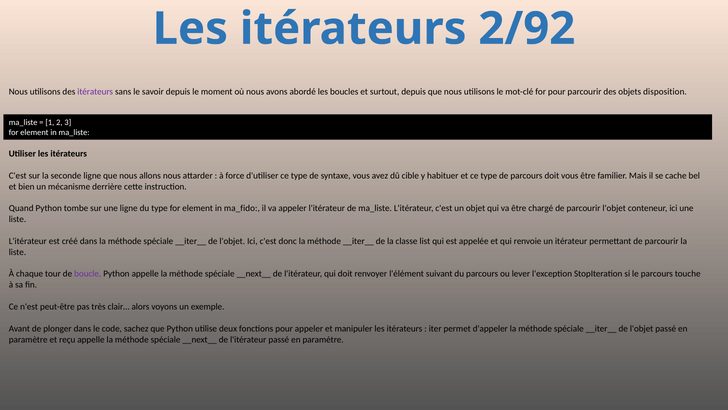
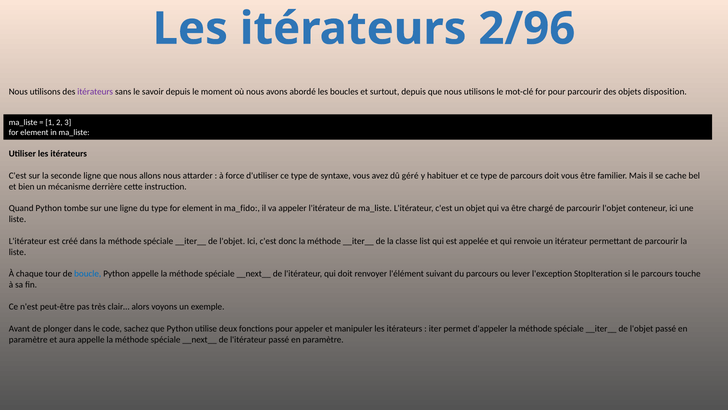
2/92: 2/92 -> 2/96 (527, 29)
cible: cible -> géré (410, 175)
boucle colour: purple -> blue (88, 274)
reçu: reçu -> aura (67, 339)
